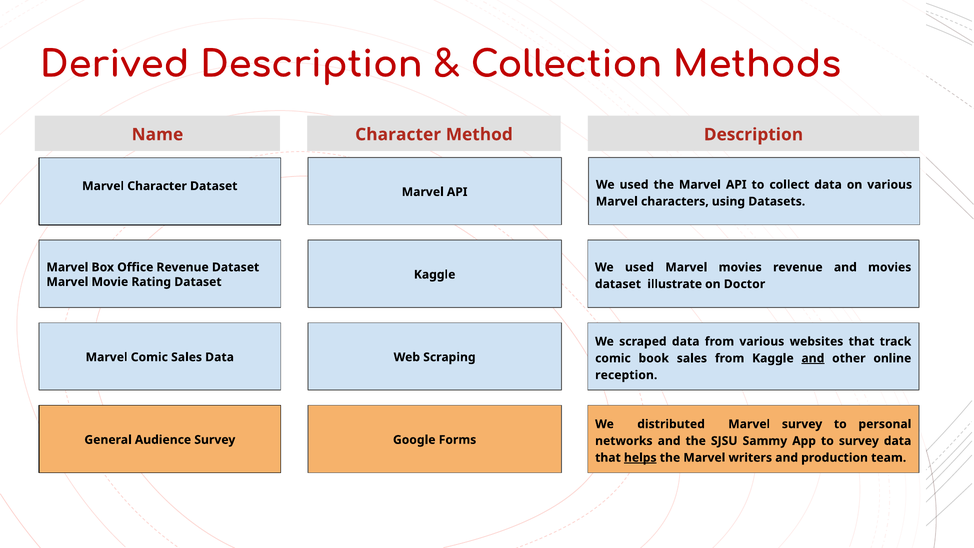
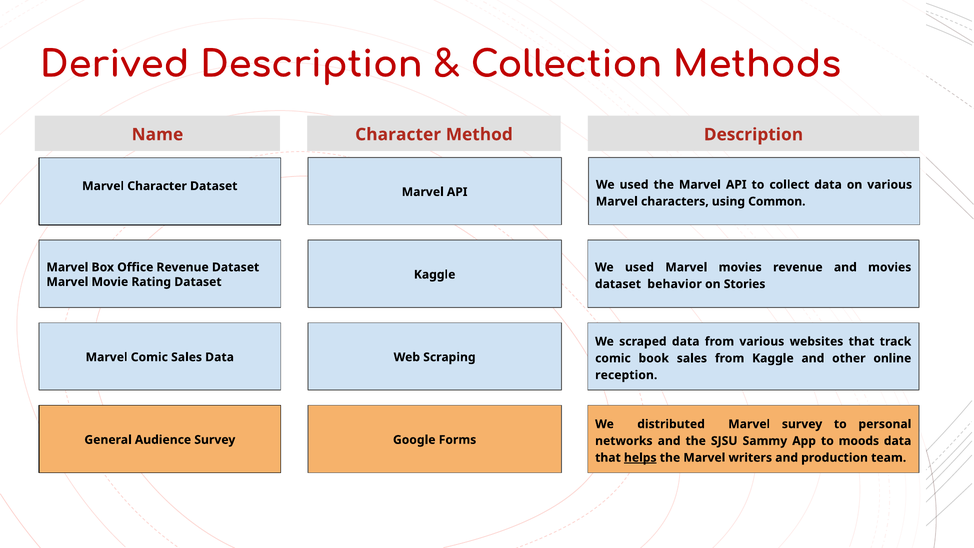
Datasets: Datasets -> Common (777, 201)
illustrate: illustrate -> behavior (675, 284)
Doctor: Doctor -> Stories (745, 284)
and underline: present -> none (813, 358)
to survey: survey -> moods (859, 441)
